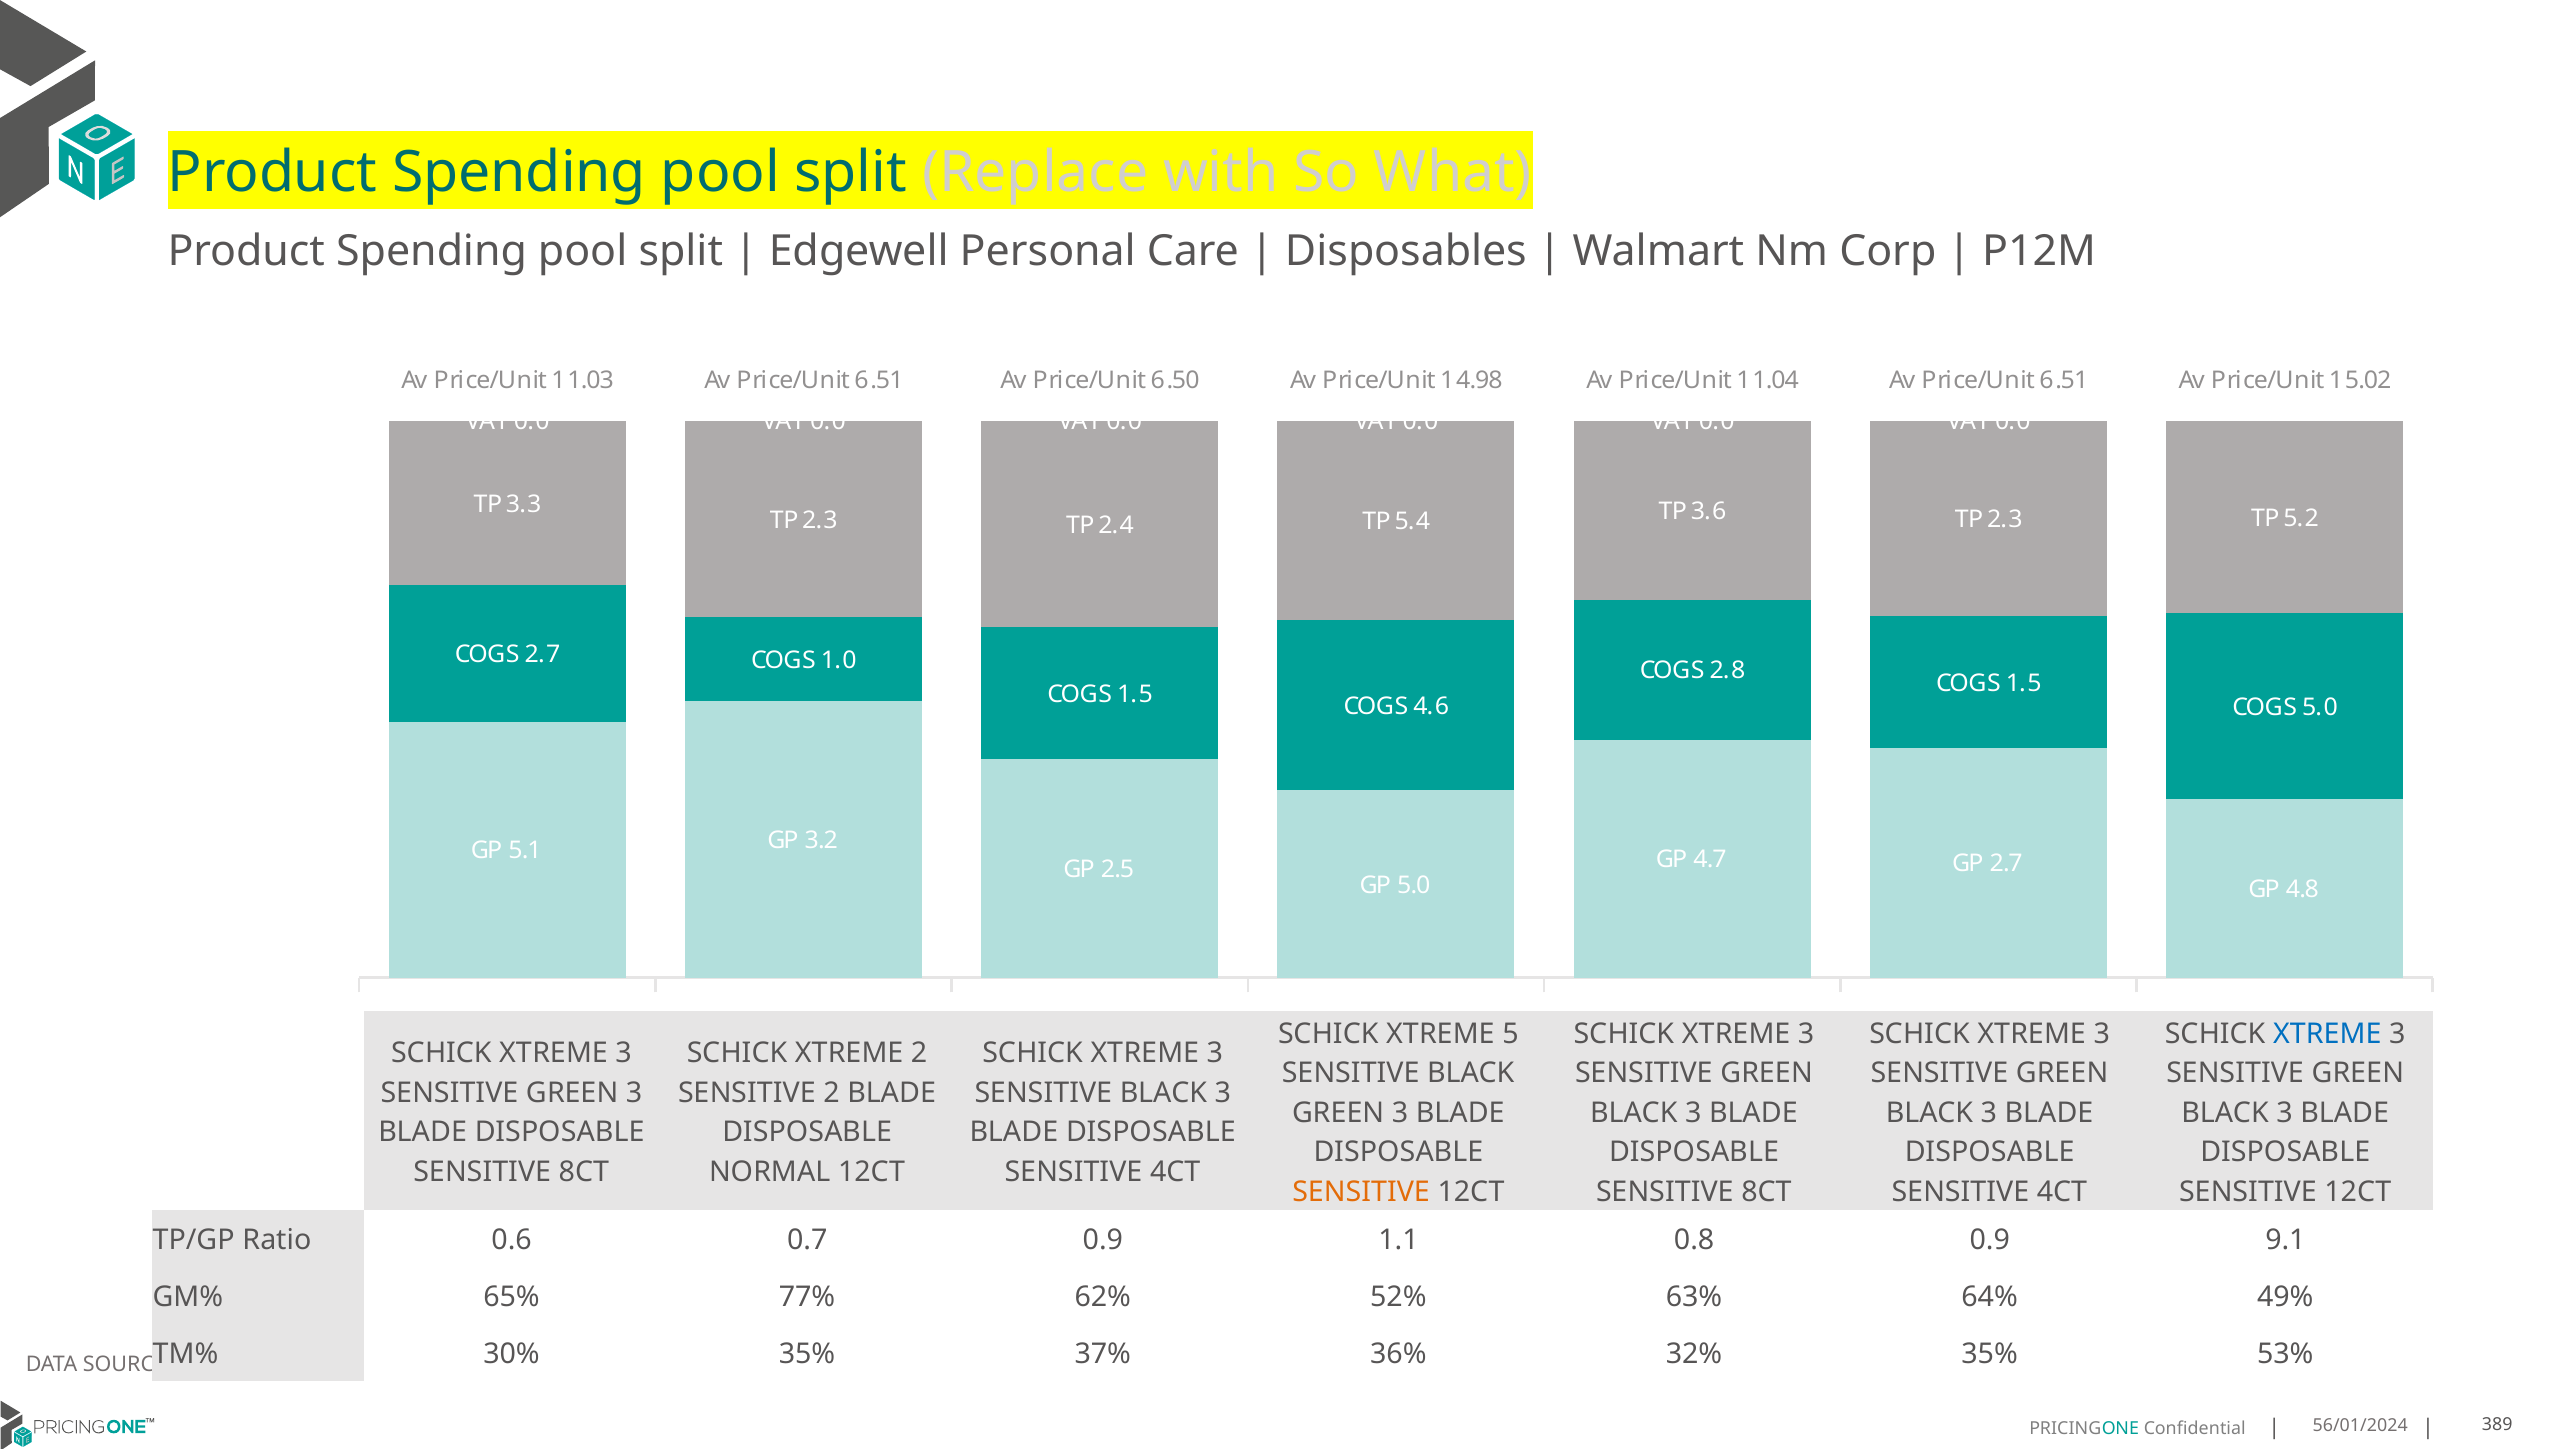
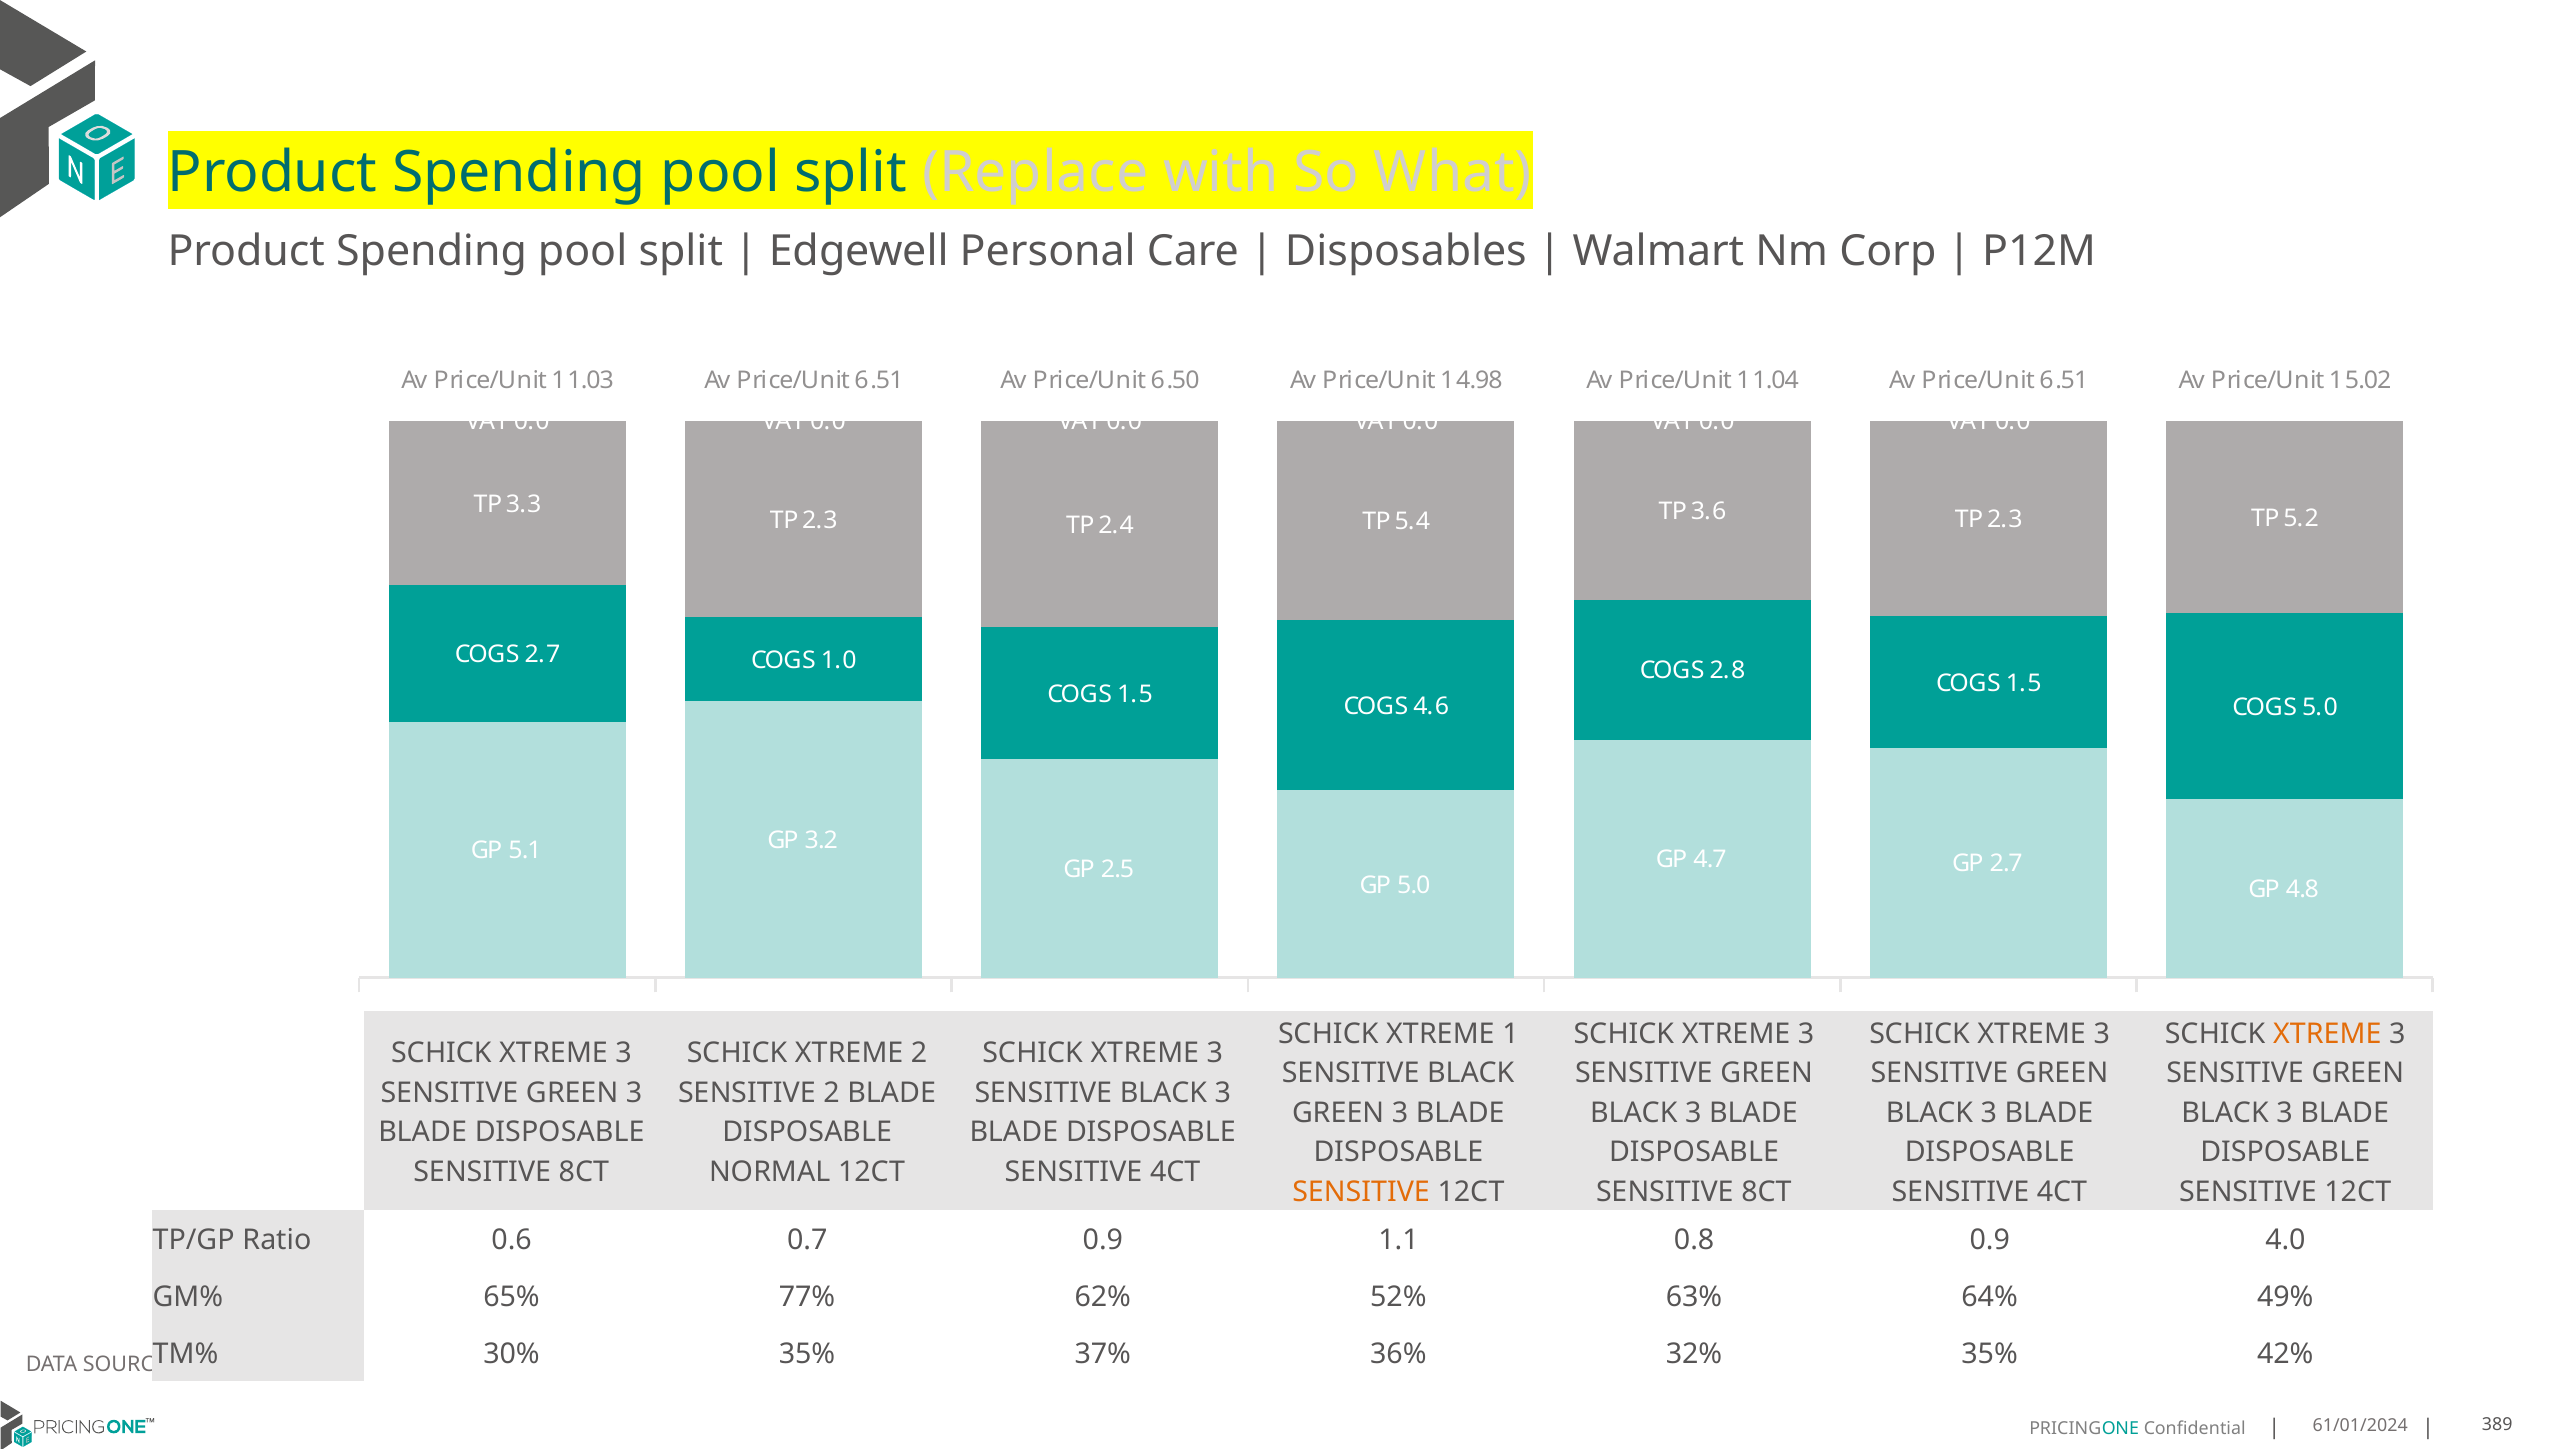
5: 5 -> 1 (1510, 1034)
XTREME colour: blue -> orange (2327, 1034)
9.1: 9.1 -> 4.0 (2285, 1241)
53%: 53% -> 42% (2285, 1354)
56/01/2024: 56/01/2024 -> 61/01/2024 (2360, 1426)
